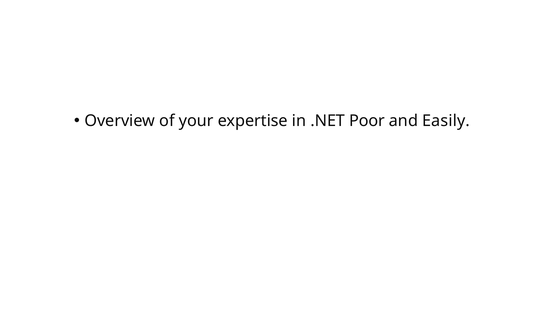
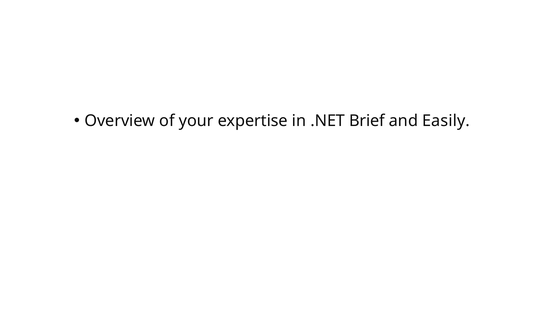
Poor: Poor -> Brief (367, 121)
